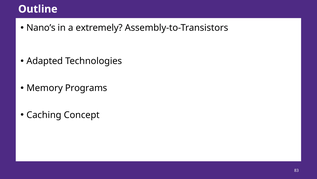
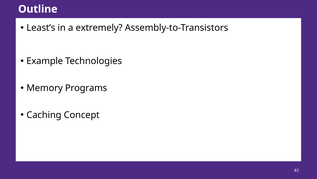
Nano’s: Nano’s -> Least’s (41, 28)
Adapted: Adapted -> Example (45, 61)
